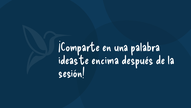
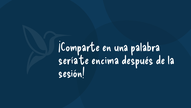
ideas: ideas -> sería (68, 60)
